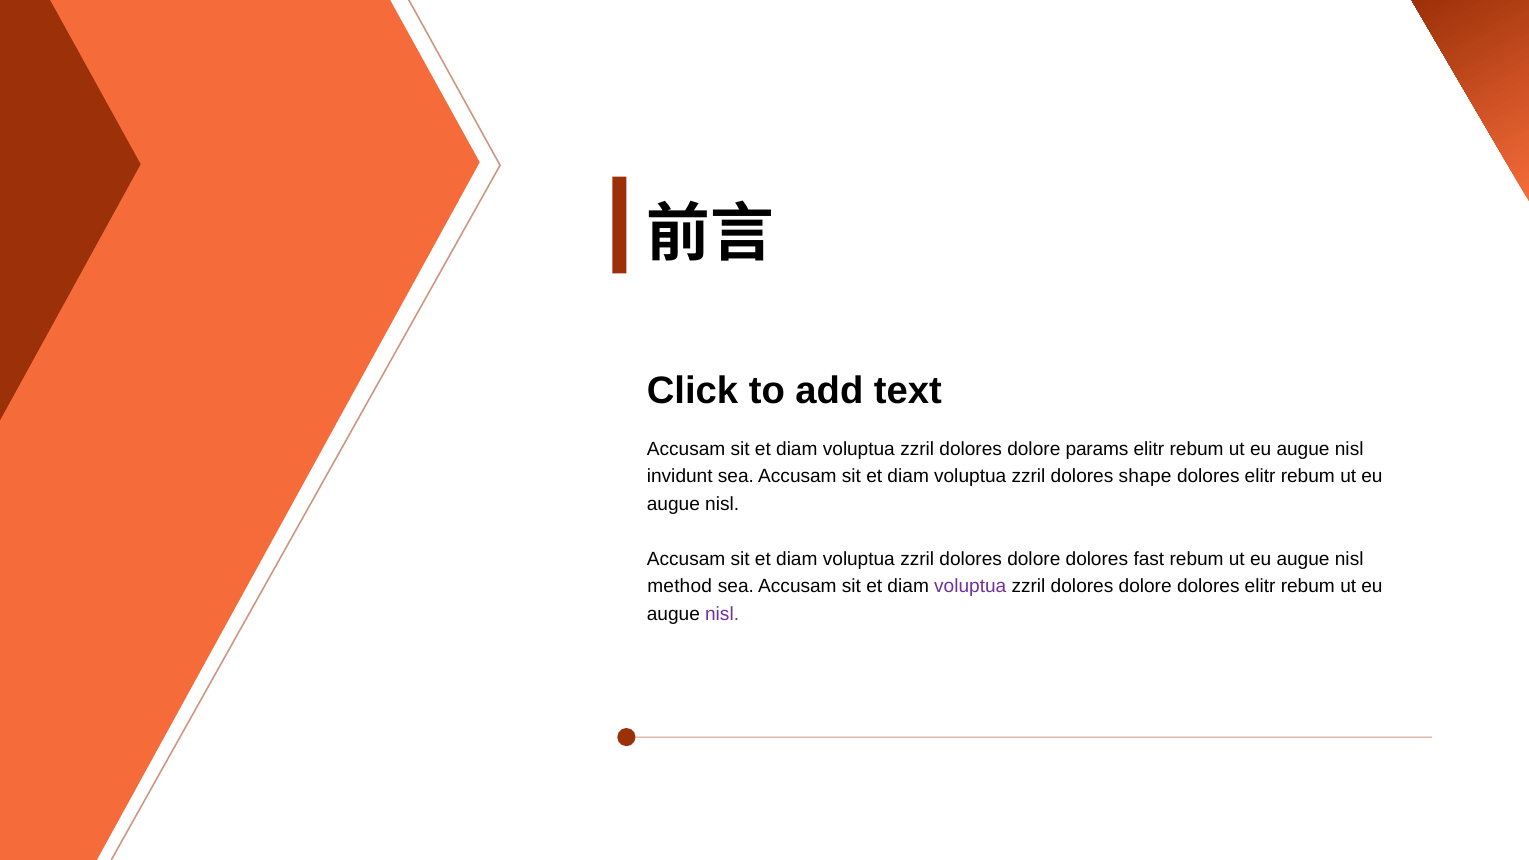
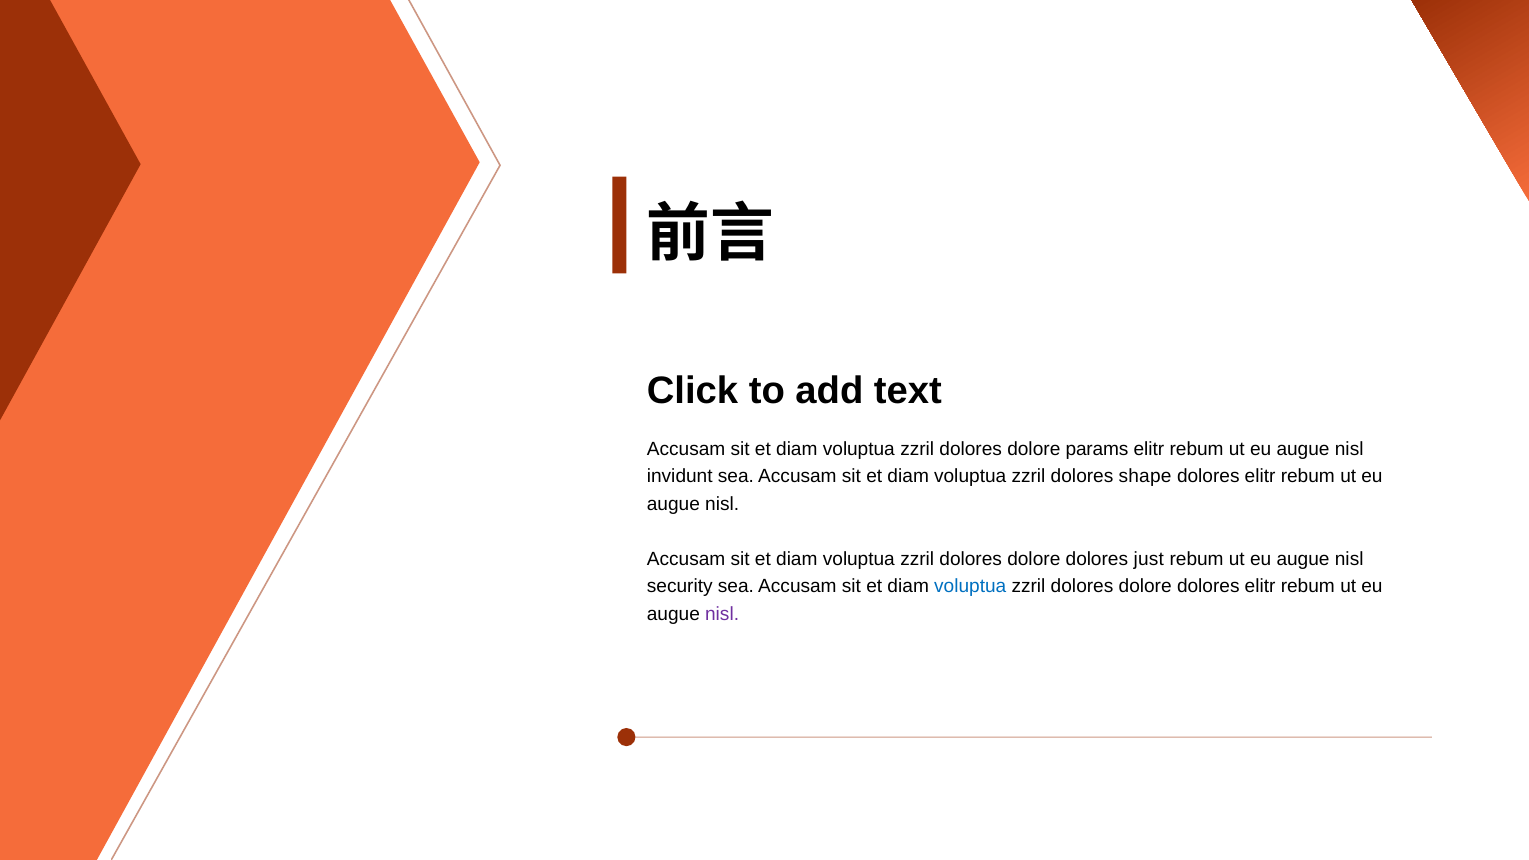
fast: fast -> just (1149, 559)
method: method -> security (680, 587)
voluptua colour: purple -> blue (970, 587)
